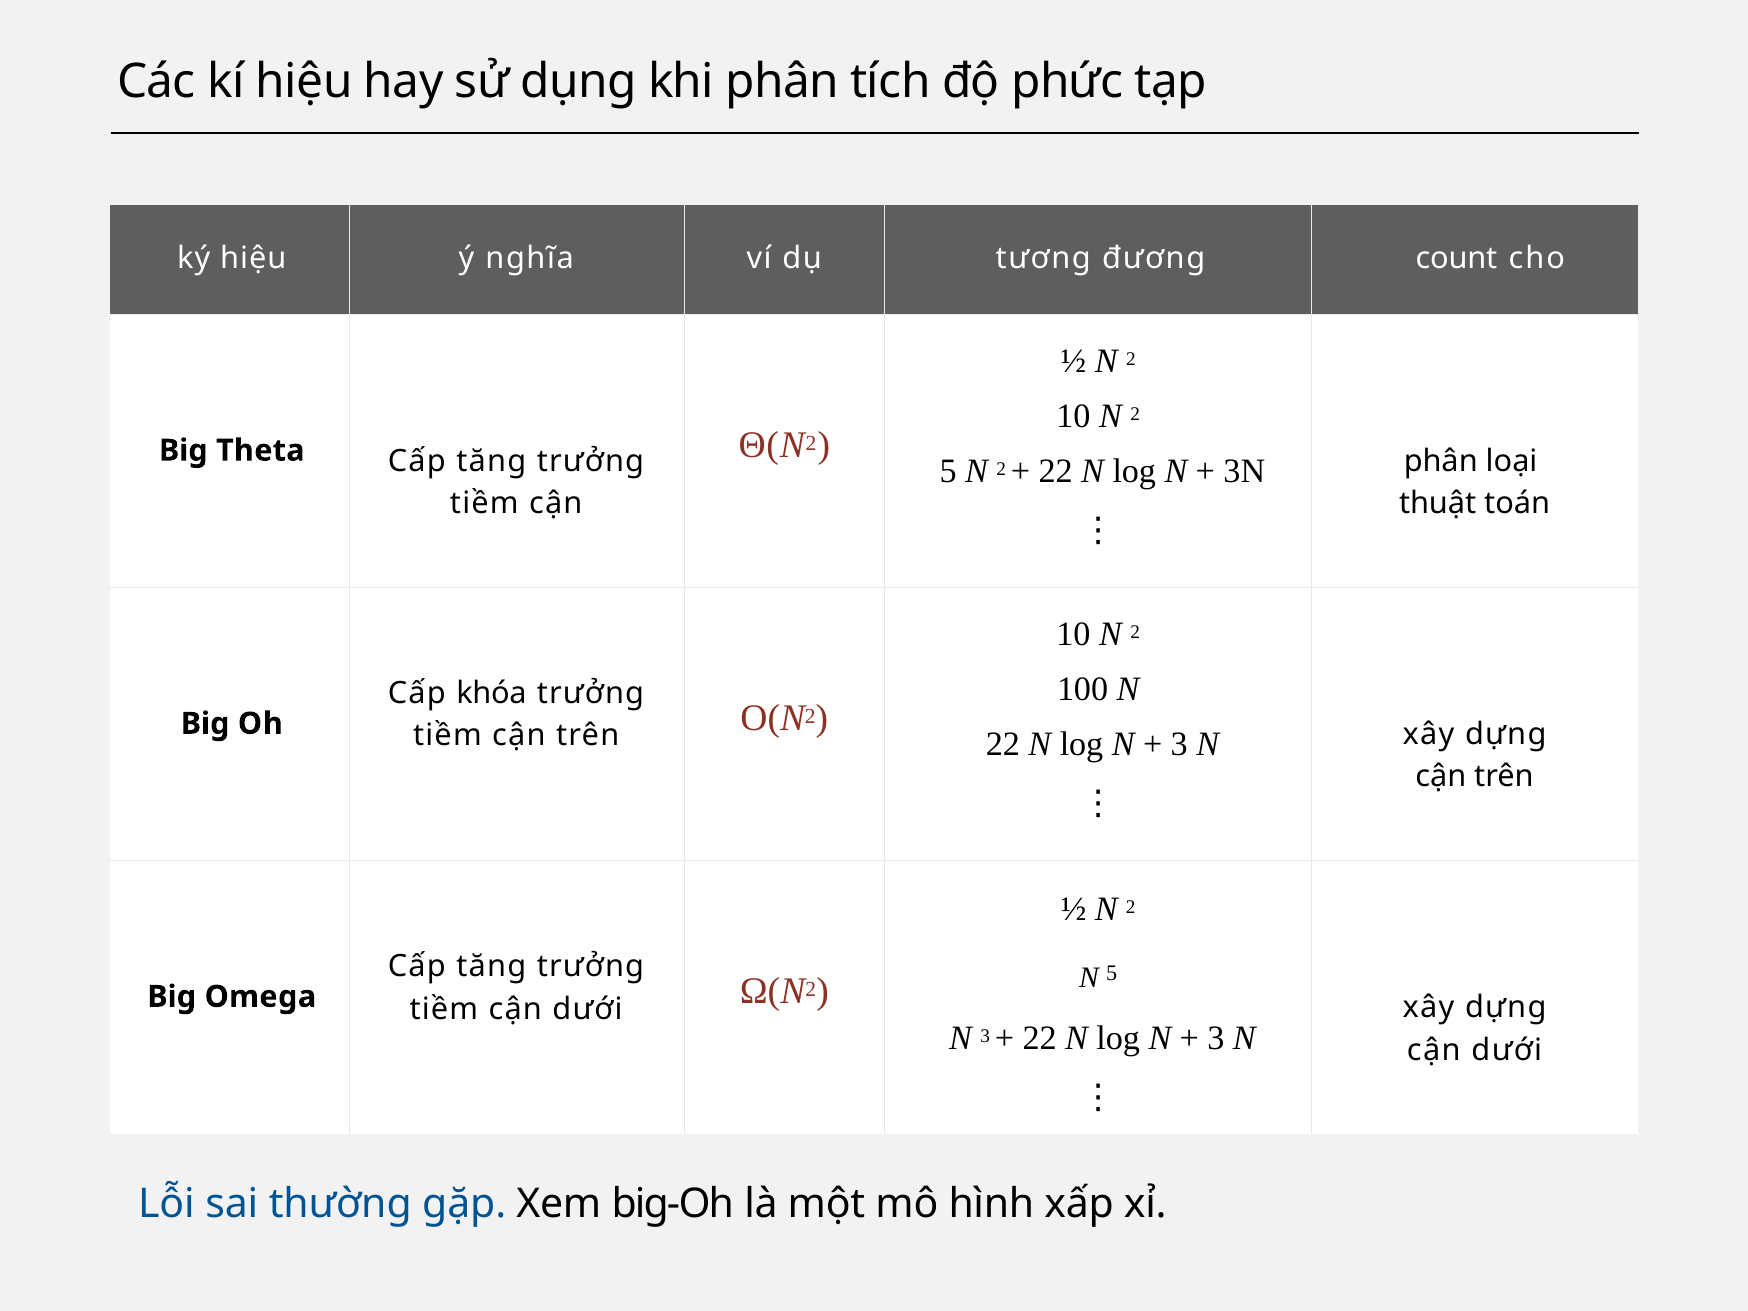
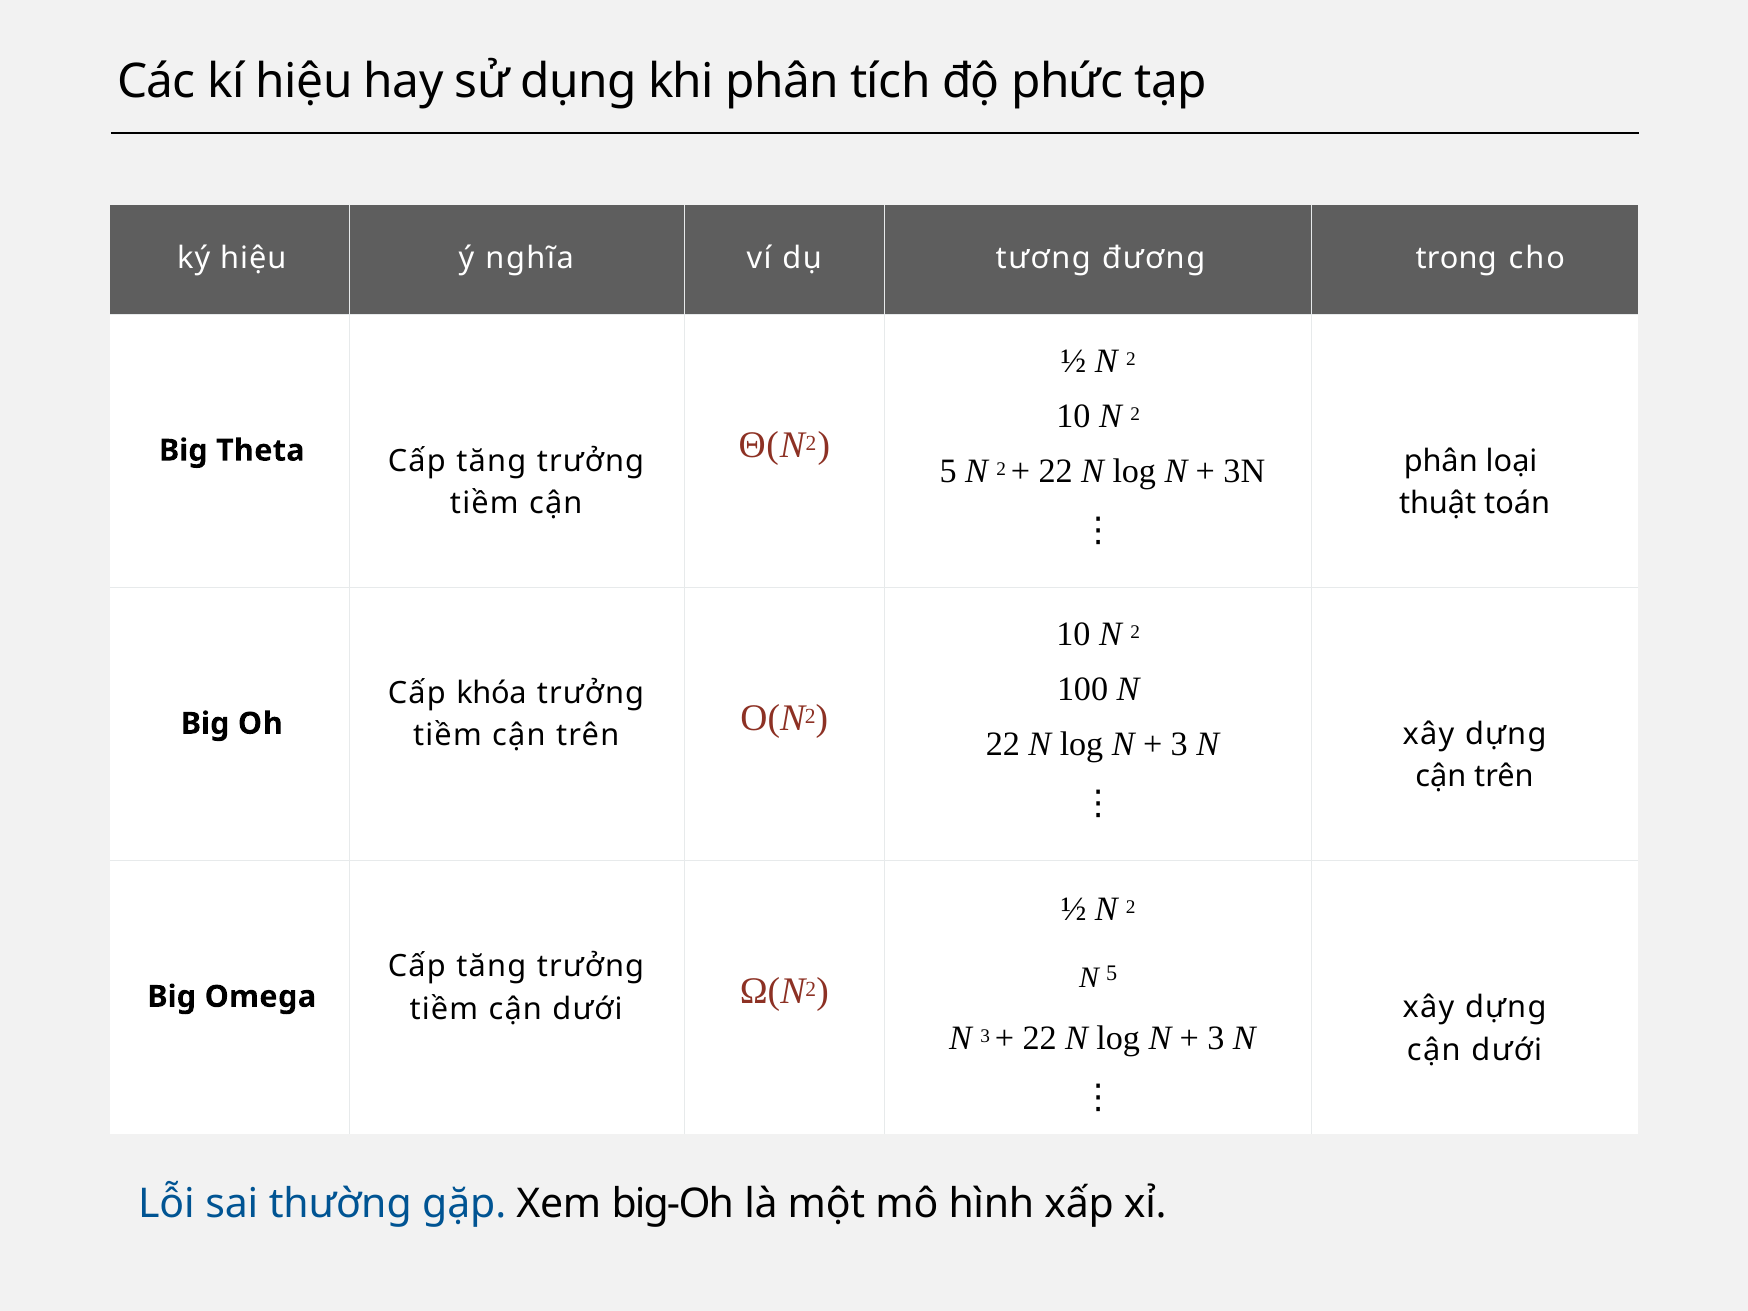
count: count -> trong (1456, 259)
